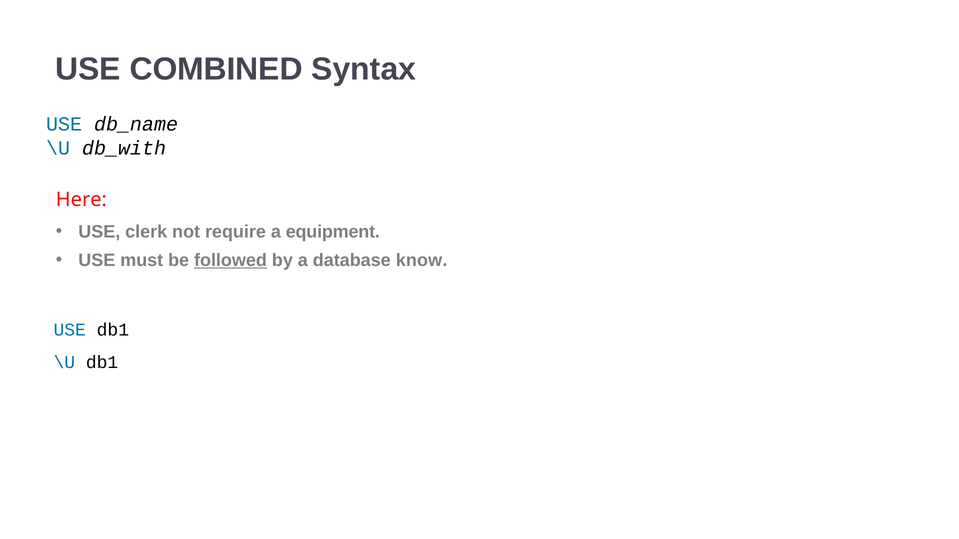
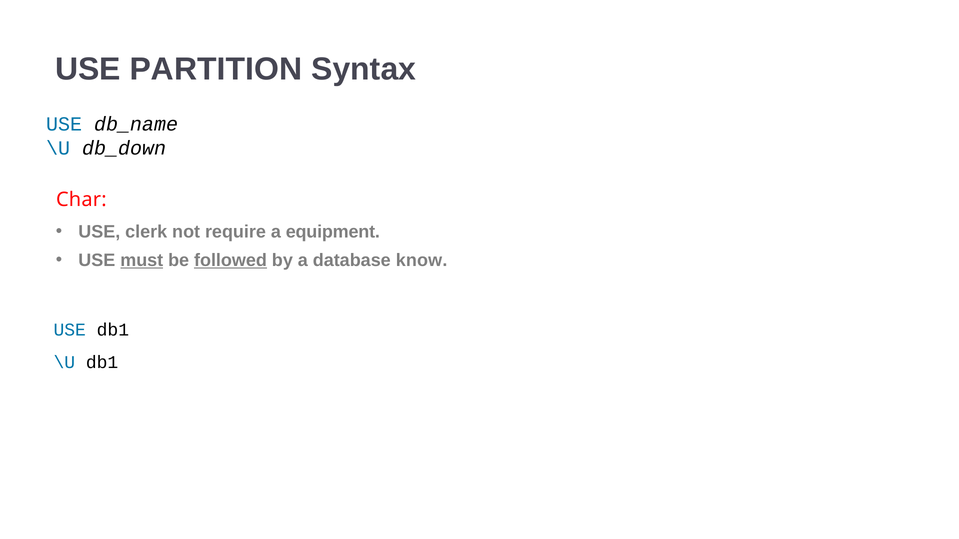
COMBINED: COMBINED -> PARTITION (216, 69)
db_with: db_with -> db_down (124, 148)
Here: Here -> Char (81, 200)
must underline: none -> present (142, 261)
